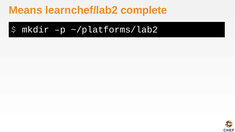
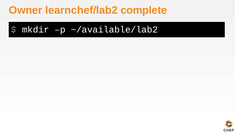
Means: Means -> Owner (26, 10)
~/platforms/lab2: ~/platforms/lab2 -> ~/available/lab2 (114, 30)
